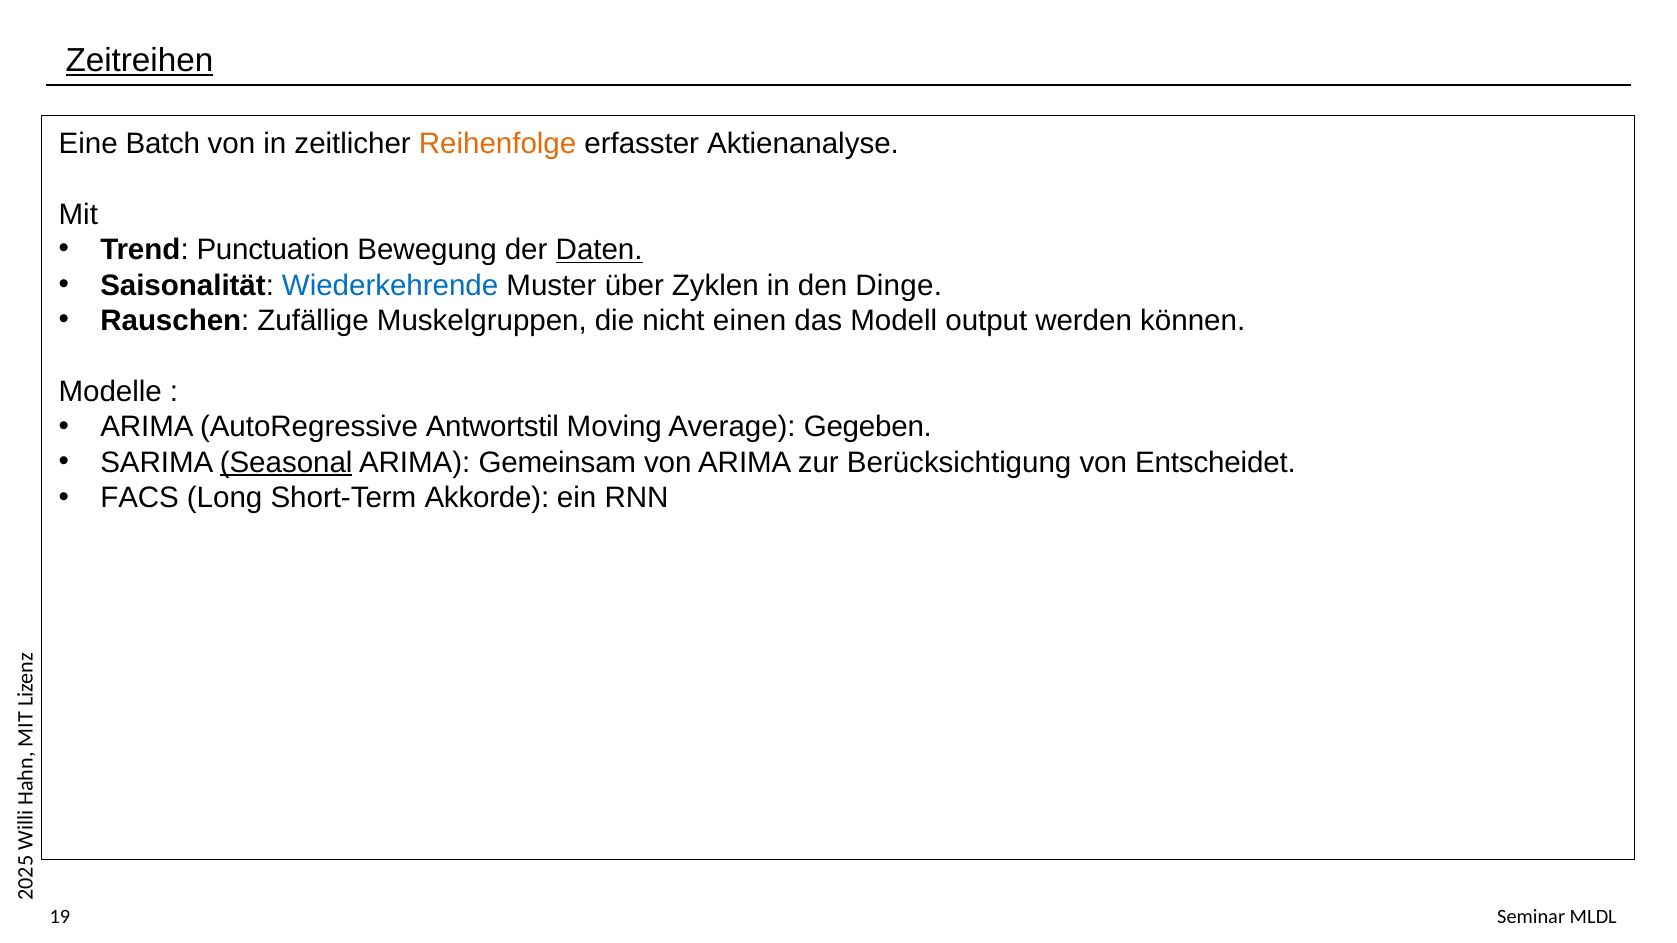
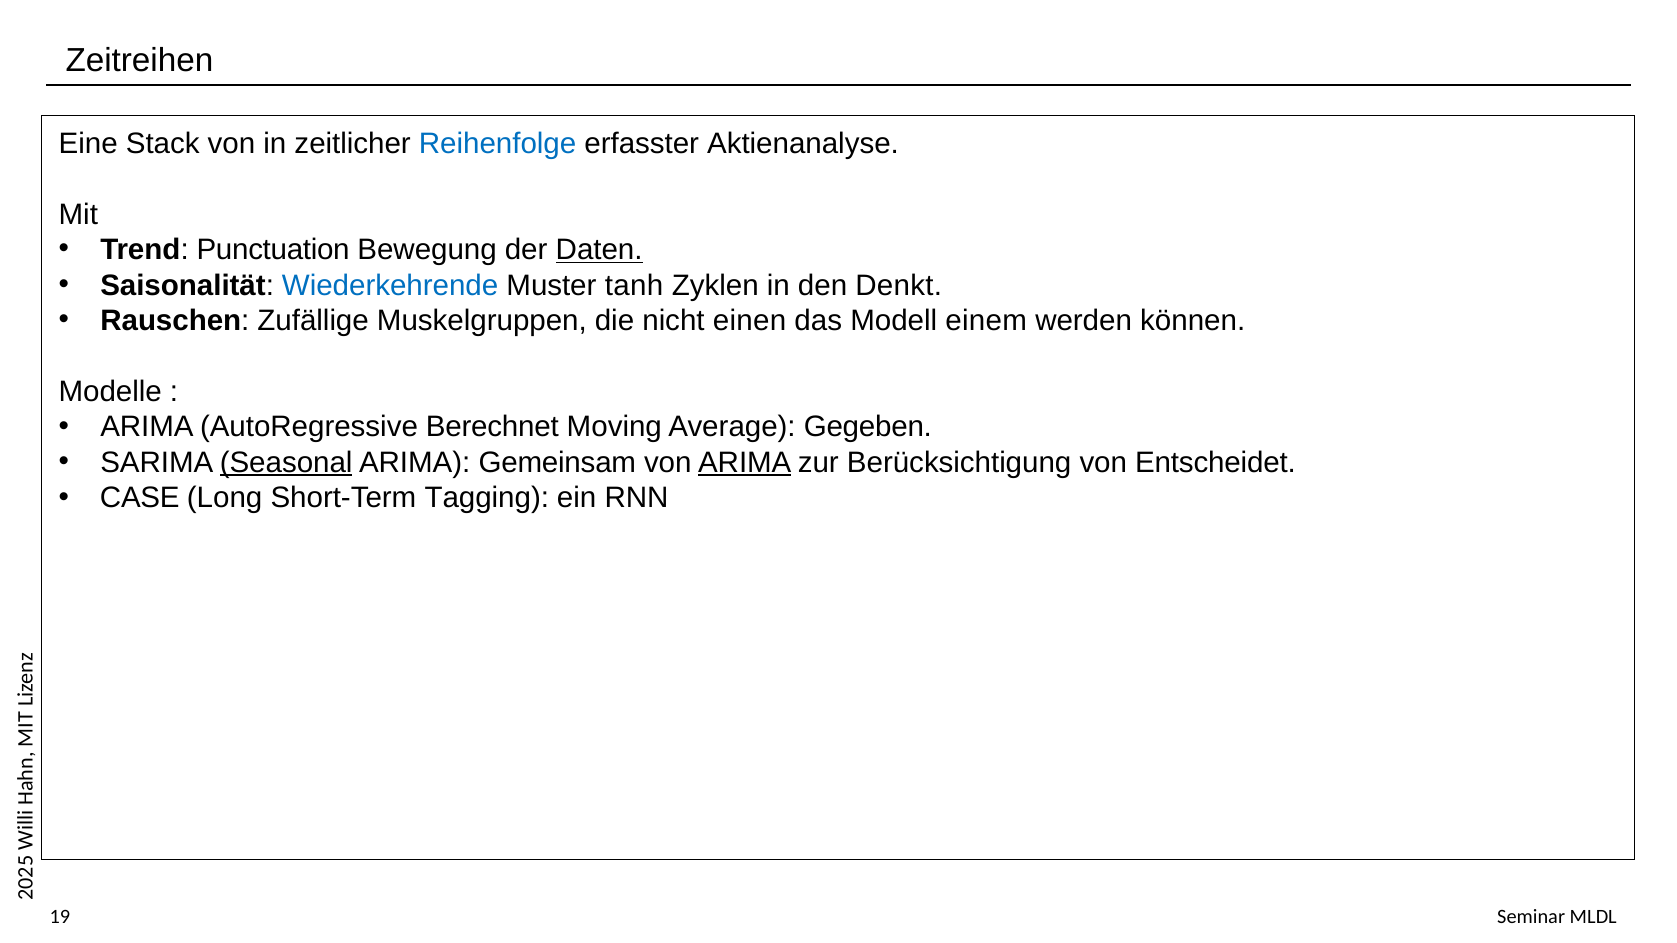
Zeitreihen underline: present -> none (139, 60)
Batch: Batch -> Stack (163, 143)
Reihenfolge colour: orange -> blue (498, 143)
über: über -> tanh (634, 285)
Dinge: Dinge -> Denkt (899, 285)
output: output -> einem (986, 321)
Antwortstil: Antwortstil -> Berechnet (492, 427)
ARIMA underline: none -> present (745, 463)
FACS: FACS -> CASE (140, 498)
Akkorde: Akkorde -> Tagging (487, 498)
